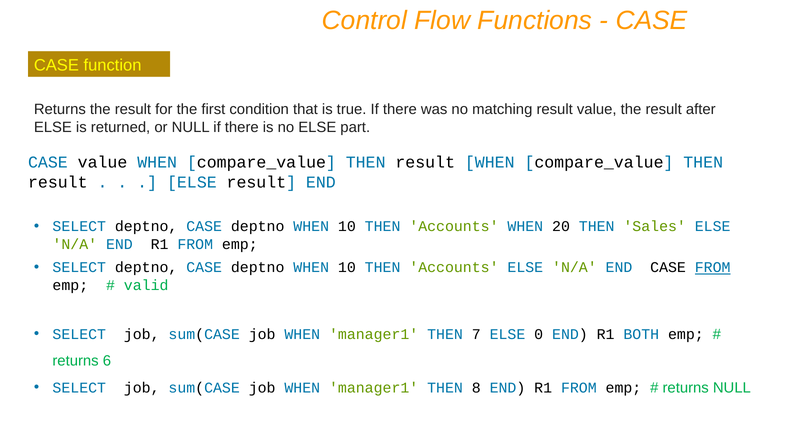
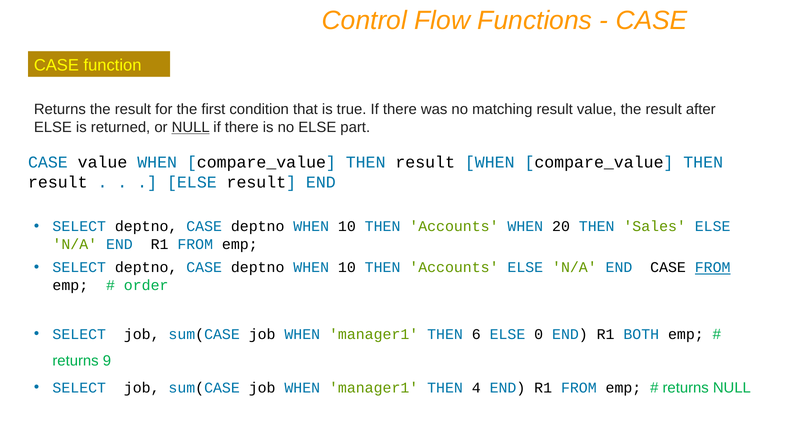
NULL underline: none -> present (191, 127)
valid: valid -> order (146, 285)
7: 7 -> 6 (476, 334)
6: 6 -> 9 (107, 361)
8: 8 -> 4 (476, 388)
